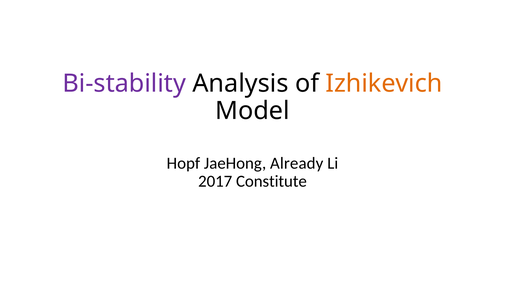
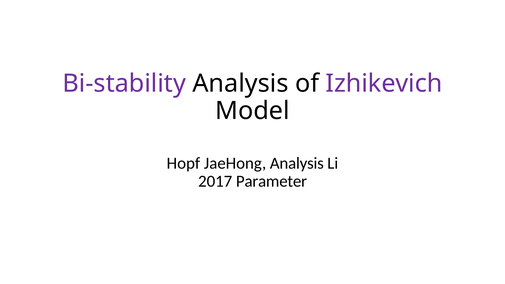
Izhikevich colour: orange -> purple (384, 84)
JaeHong Already: Already -> Analysis (297, 163)
Constitute: Constitute -> Parameter (271, 181)
